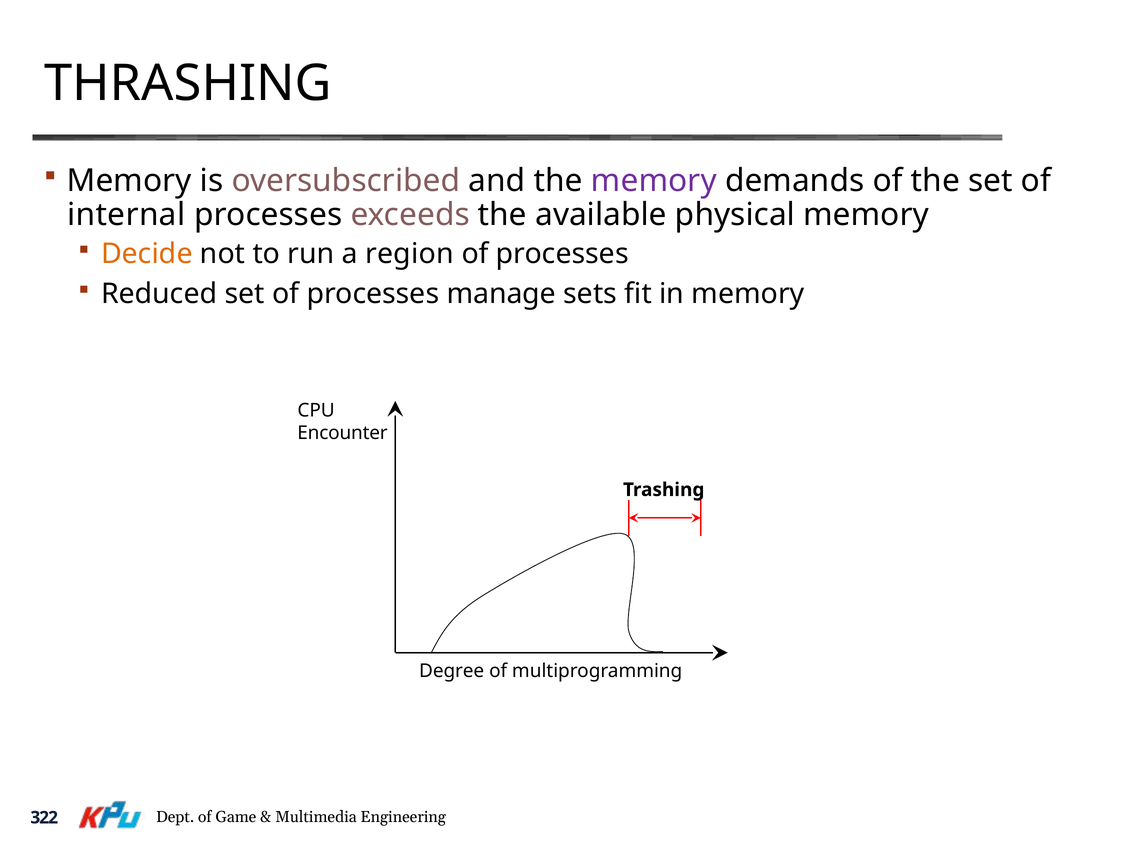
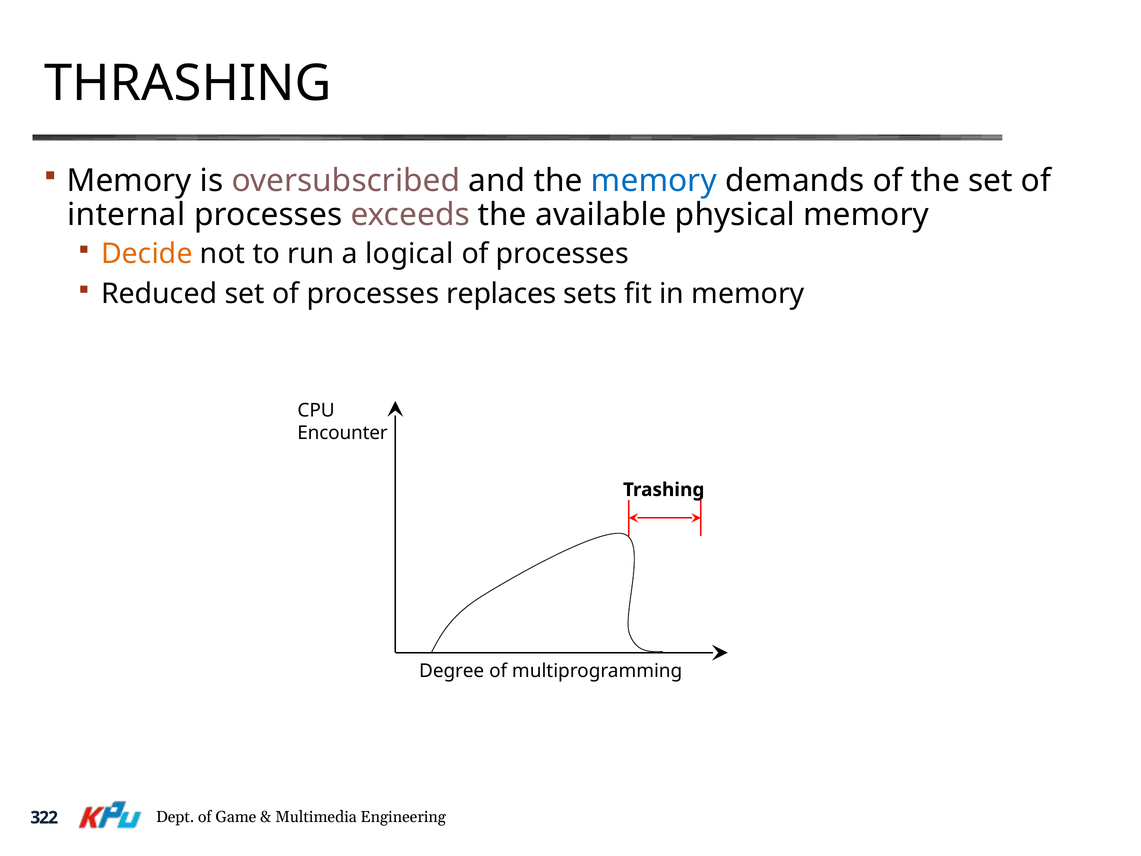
memory colour: purple -> blue (654, 181)
region: region -> logical (409, 254)
manage: manage -> replaces (501, 294)
